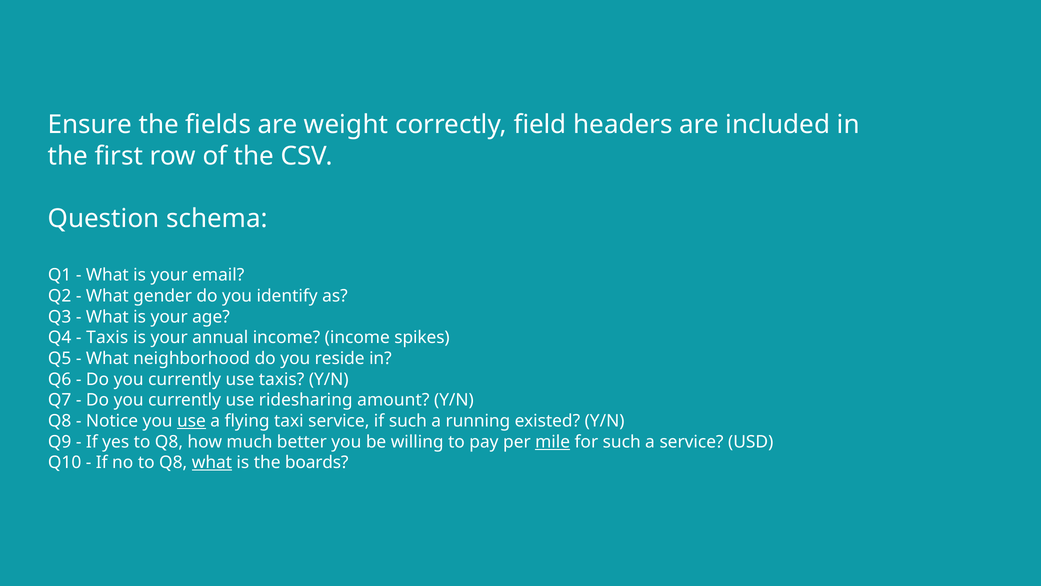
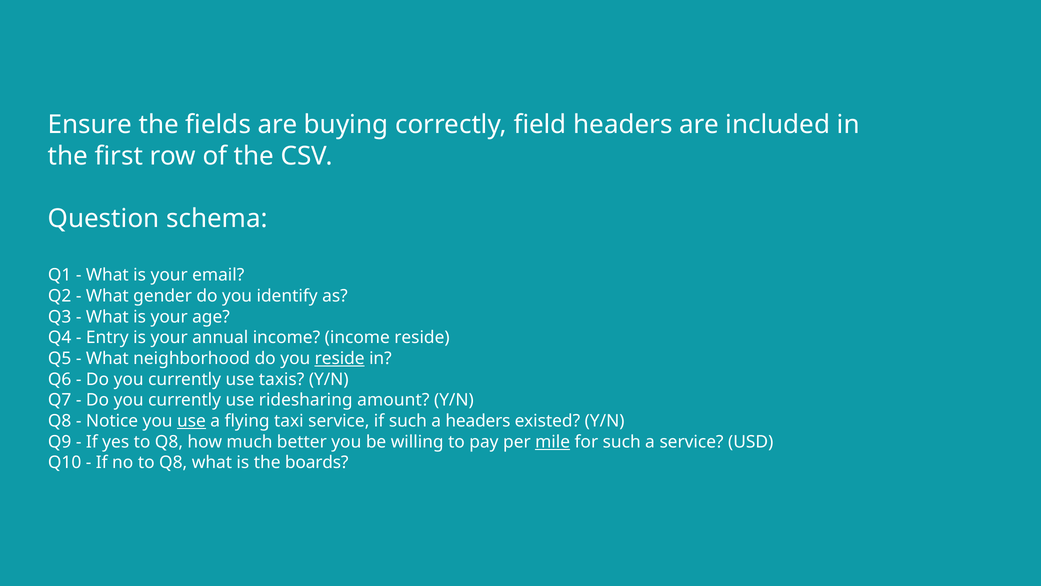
weight: weight -> buying (346, 125)
Taxis: Taxis -> Entry (107, 337)
income spikes: spikes -> reside (422, 337)
reside underline: none -> present (340, 358)
a running: running -> headers (478, 421)
what underline: present -> none (212, 462)
